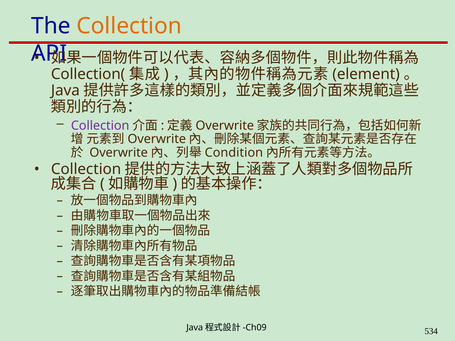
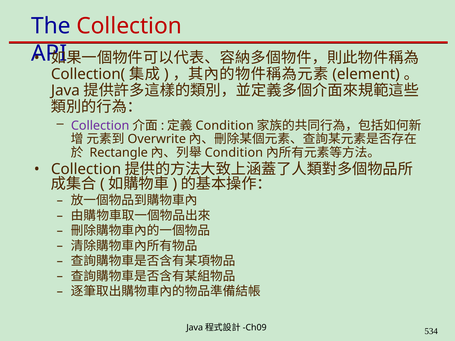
Collection colour: orange -> red (129, 26)
Overwrite: Overwrite -> Condition (225, 126)
Overwrite: Overwrite -> Rectangle (119, 153)
